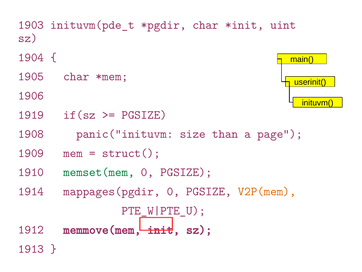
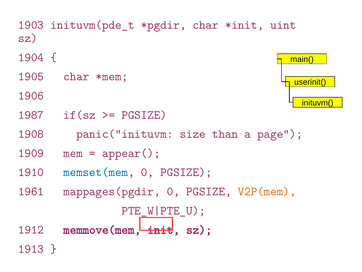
1919: 1919 -> 1987 (31, 114)
struct(: struct( -> appear( (131, 153)
memset(mem colour: green -> blue (99, 172)
1914: 1914 -> 1961 (31, 191)
